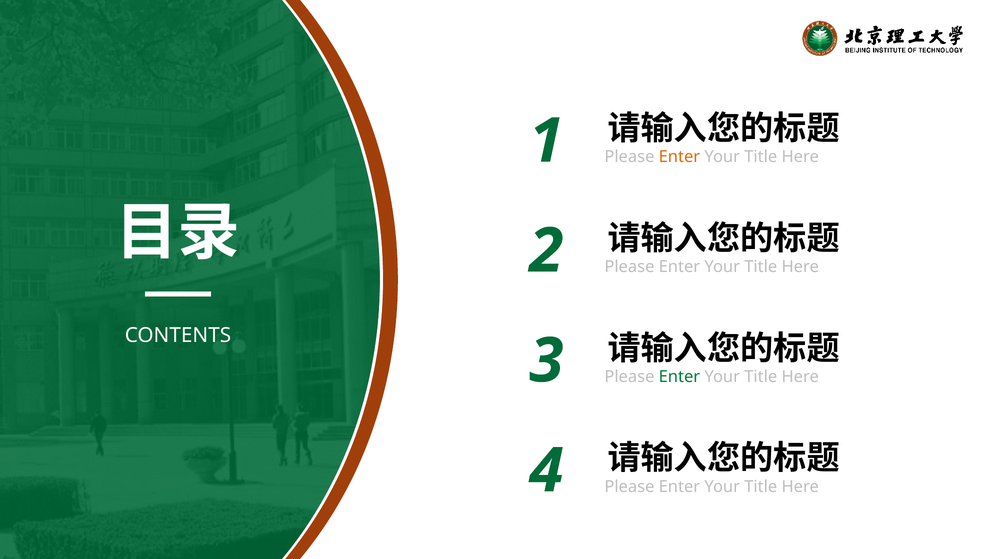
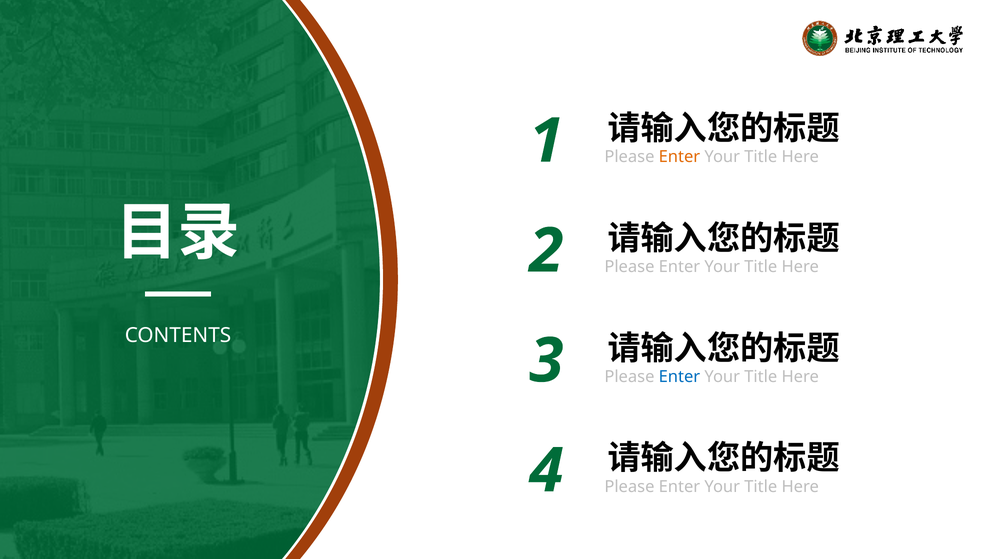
Enter colour: green -> blue (679, 377)
